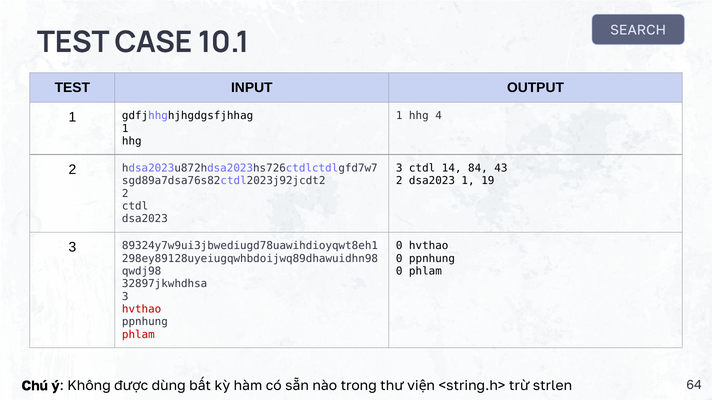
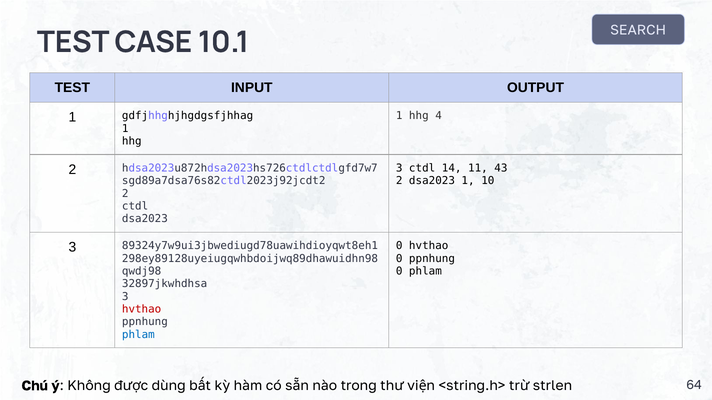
84: 84 -> 11 (478, 168)
19: 19 -> 10 (488, 181)
phlam colour: red -> blue (138, 335)
